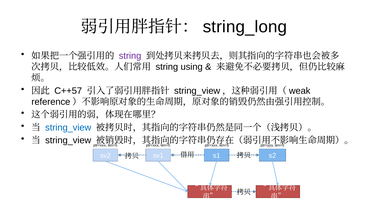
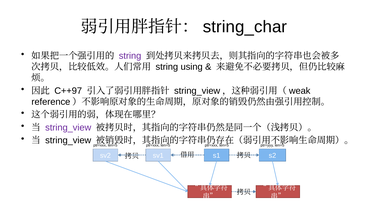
string_long: string_long -> string_char (245, 27)
C++57: C++57 -> C++97 (68, 91)
string_view colour: blue -> purple (68, 128)
